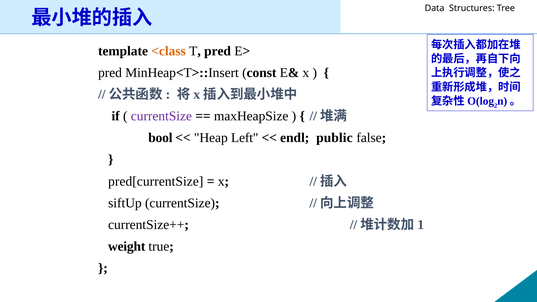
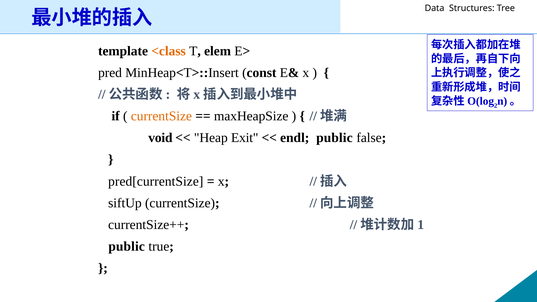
T pred: pred -> elem (218, 51)
currentSize colour: purple -> orange (161, 116)
bool: bool -> void (160, 138)
Left: Left -> Exit (245, 138)
weight: weight -> public (127, 246)
